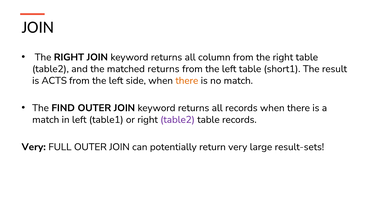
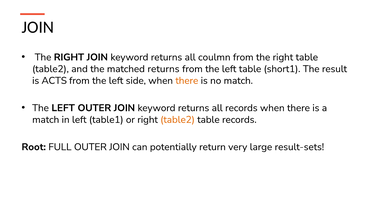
column: column -> coulmn (214, 57)
FIND: FIND -> LEFT (63, 108)
table2 colour: purple -> orange (178, 120)
Very: Very -> Root (34, 147)
